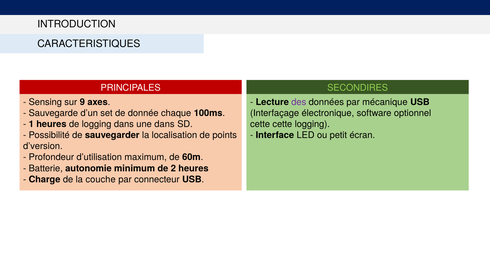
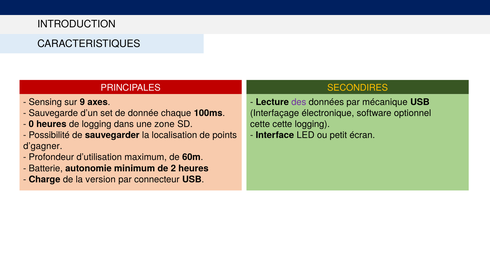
SECONDIRES colour: light green -> yellow (358, 88)
1: 1 -> 0 (31, 124)
une dans: dans -> zone (164, 124)
d’version: d’version -> d’gagner (43, 146)
couche: couche -> version (101, 179)
